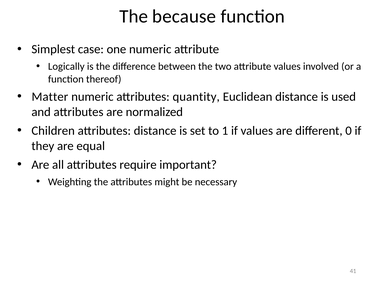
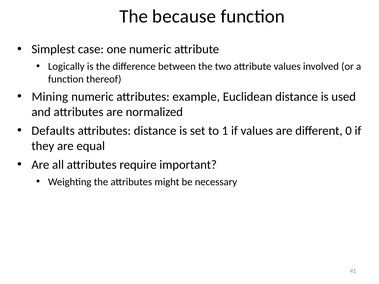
Matter: Matter -> Mining (50, 97)
quantity: quantity -> example (196, 97)
Children: Children -> Defaults (53, 131)
